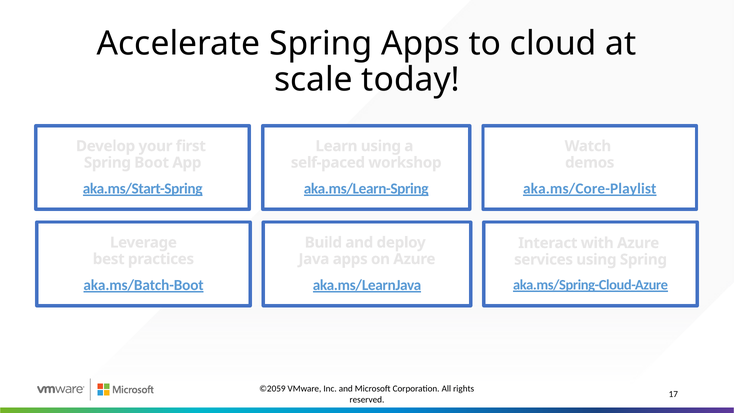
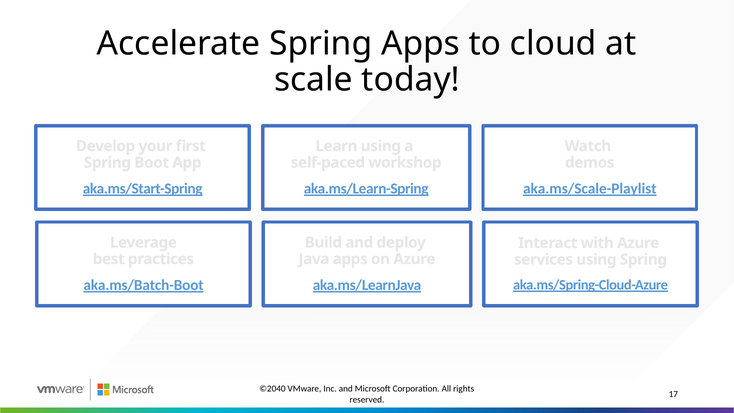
aka.ms/Core-Playlist: aka.ms/Core-Playlist -> aka.ms/Scale-Playlist (590, 189)
©2059: ©2059 -> ©2040 (272, 389)
